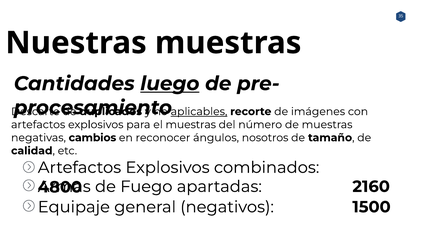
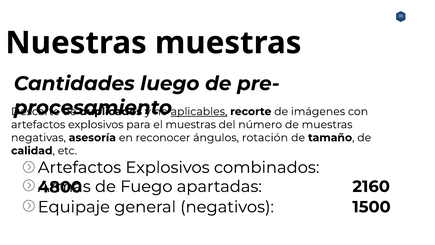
luego underline: present -> none (170, 84)
cambios: cambios -> asesoría (92, 138)
nosotros: nosotros -> rotación (265, 138)
